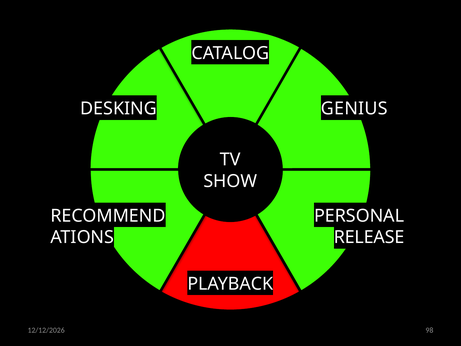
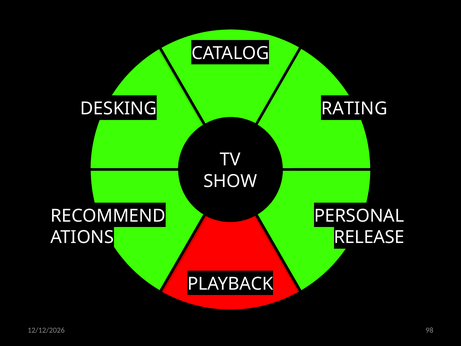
GENIUS: GENIUS -> RATING (354, 109)
